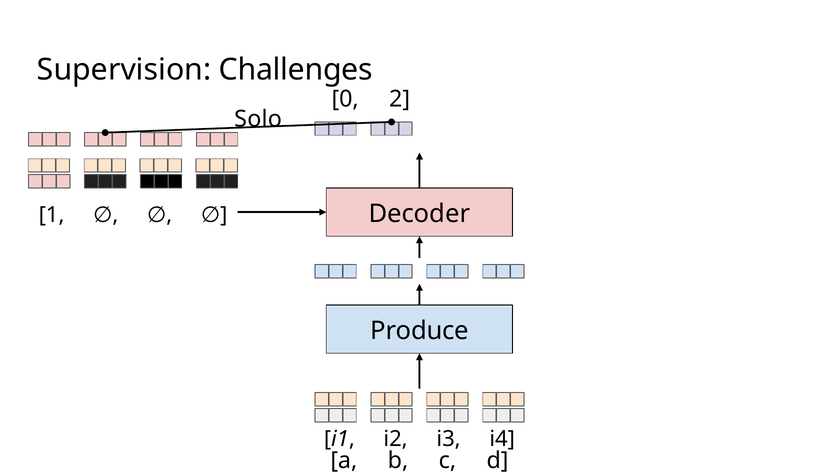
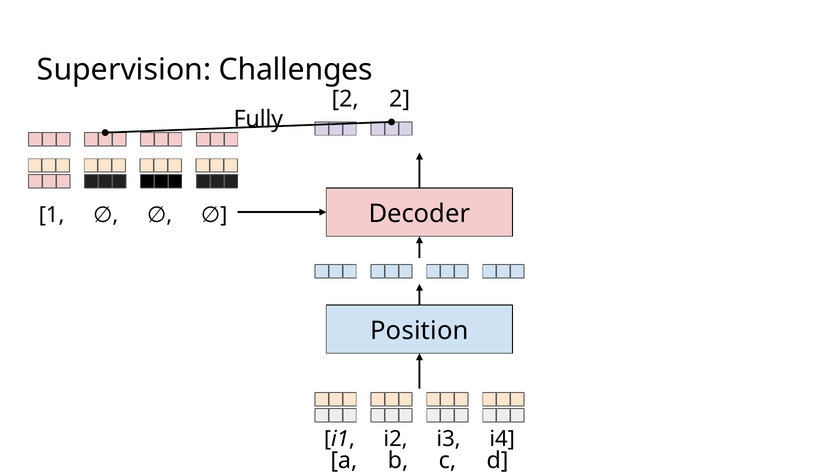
0: 0 -> 2 (345, 99)
Solo: Solo -> Fully (258, 119)
Produce: Produce -> Position (419, 331)
